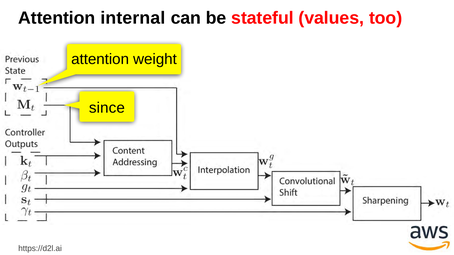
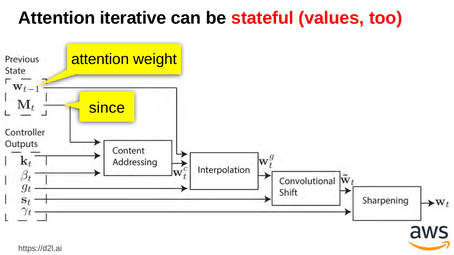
internal: internal -> iterative (133, 18)
